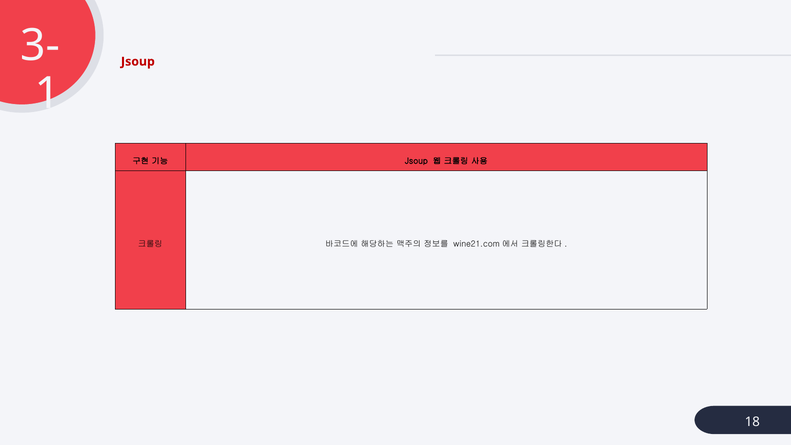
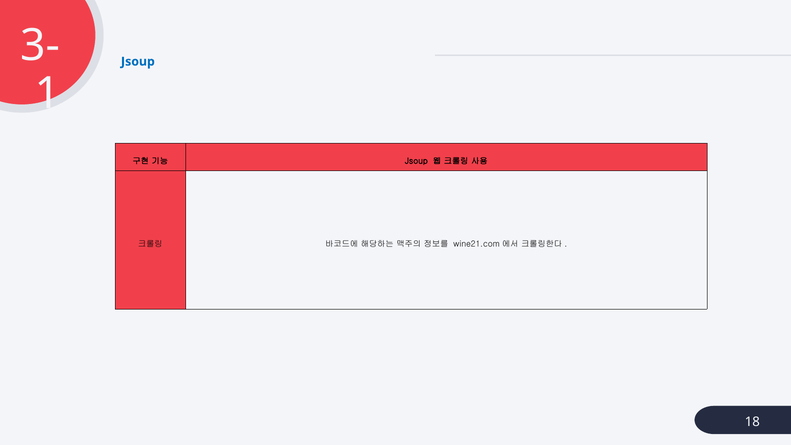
Jsoup colour: red -> blue (138, 62)
